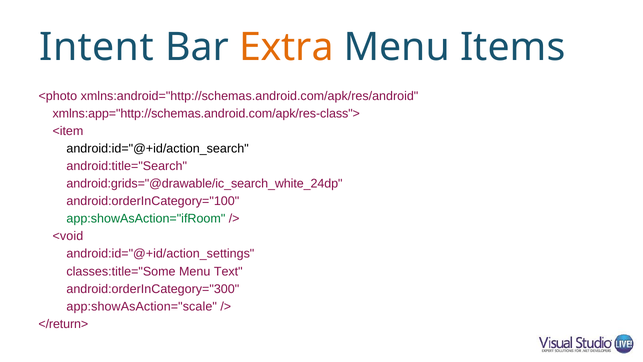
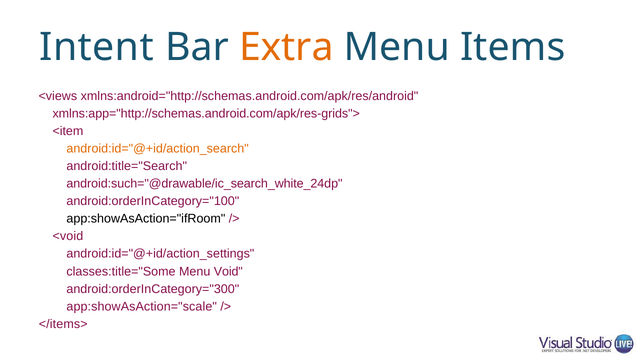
<photo: <photo -> <views (58, 96)
xmlns:app="http://schemas.android.com/apk/res-class">: xmlns:app="http://schemas.android.com/apk/res-class"> -> xmlns:app="http://schemas.android.com/apk/res-grids"> (206, 114)
android:id="@+id/action_search colour: black -> orange (158, 149)
android:grids="@drawable/ic_search_white_24dp: android:grids="@drawable/ic_search_white_24dp -> android:such="@drawable/ic_search_white_24dp (204, 184)
app:showAsAction="ifRoom colour: green -> black (146, 219)
Text: Text -> Void (228, 271)
</return>: </return> -> </items> (63, 324)
